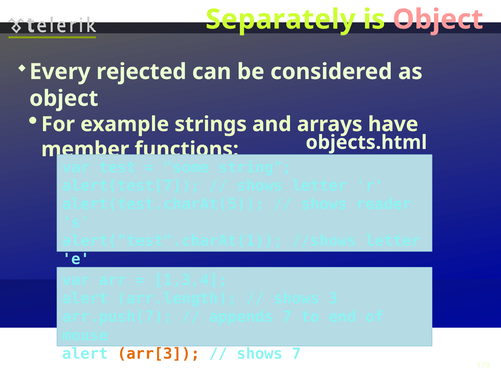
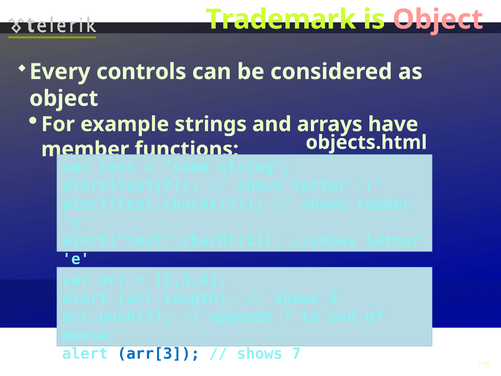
Separately: Separately -> Trademark (281, 19)
rejected: rejected -> controls (141, 72)
arr[3 colour: orange -> blue (159, 353)
